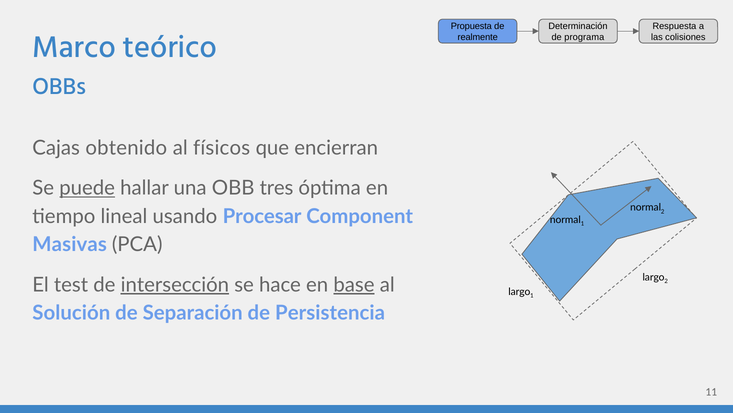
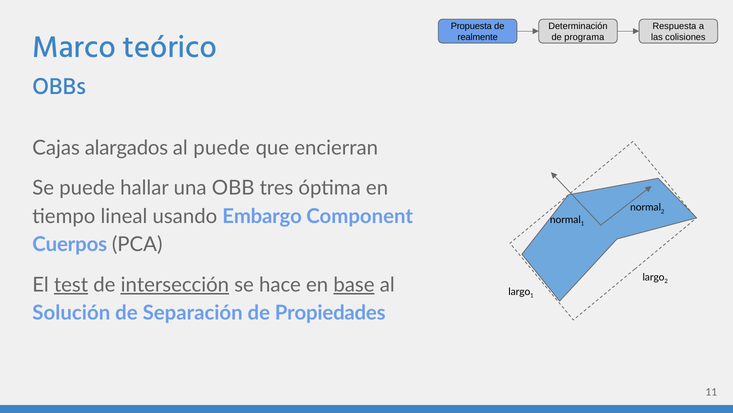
obtenido: obtenido -> alargados (126, 148)
al físicos: físicos -> puede (222, 148)
puede underline: present -> none (87, 188)
Procesar: Procesar -> Embargo (262, 216)
Masivas: Masivas -> Cuerpos (70, 244)
test underline: none -> present (71, 285)
Persistencia: Persistencia -> Propiedades (330, 313)
